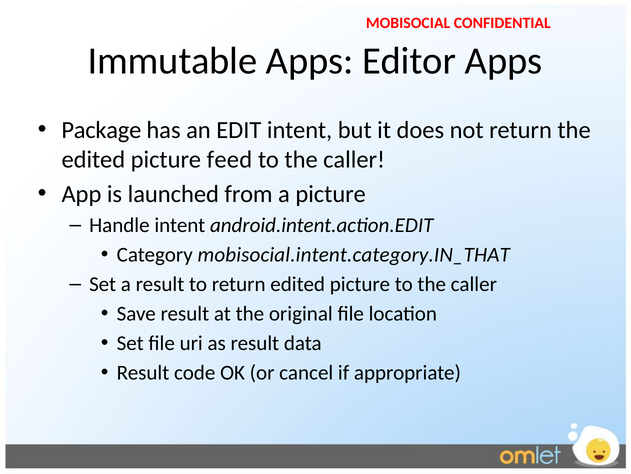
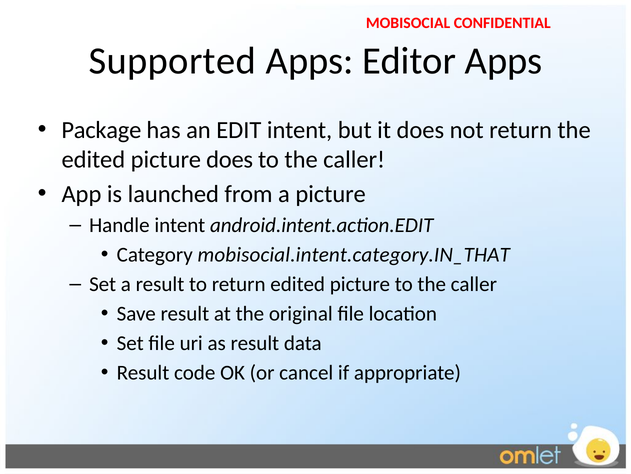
Immutable: Immutable -> Supported (172, 61)
picture feed: feed -> does (230, 159)
